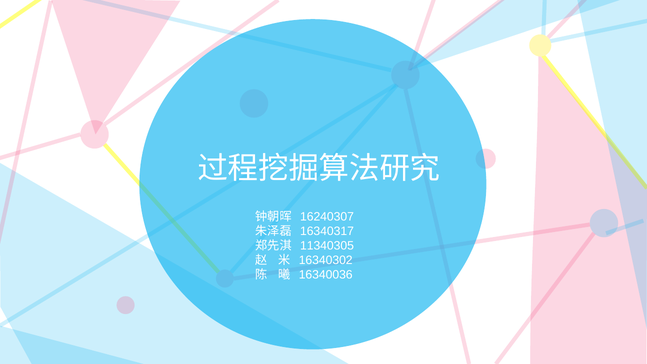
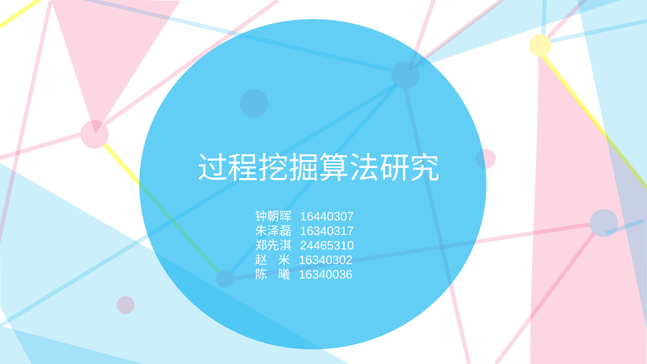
16240307: 16240307 -> 16440307 (327, 217)
11340305: 11340305 -> 24465310 (327, 246)
